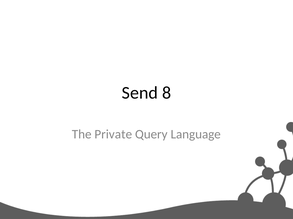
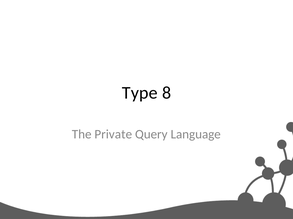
Send: Send -> Type (140, 93)
